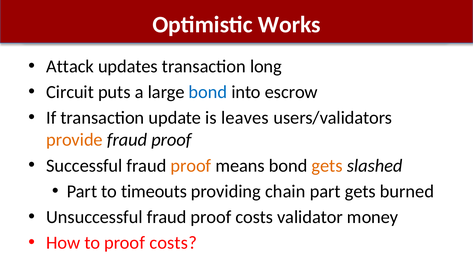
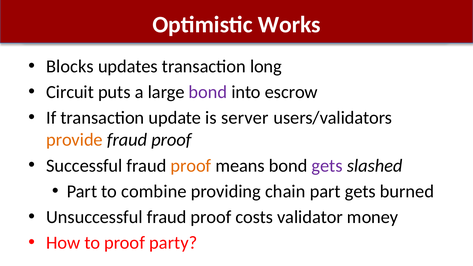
Attack: Attack -> Blocks (70, 66)
bond colour: blue -> purple (208, 92)
leaves: leaves -> server (245, 118)
gets colour: orange -> purple (327, 166)
timeouts: timeouts -> combine (154, 191)
to proof costs: costs -> party (173, 243)
